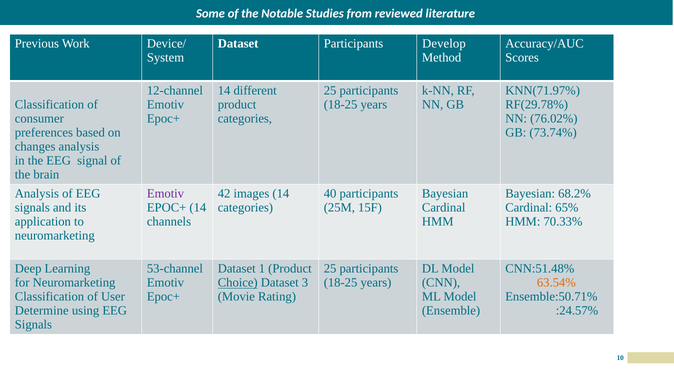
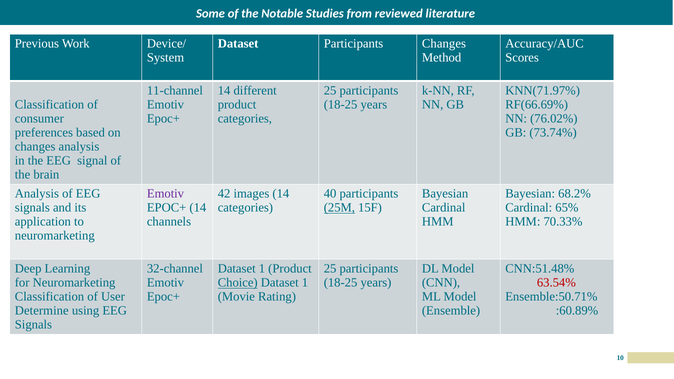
Participants Develop: Develop -> Changes (444, 44)
12-channel: 12-channel -> 11-channel (175, 91)
RF(29.78%: RF(29.78% -> RF(66.69% (537, 105)
25M underline: none -> present (339, 208)
53-channel: 53-channel -> 32-channel (175, 269)
3: 3 -> 1 (305, 283)
63.54% colour: orange -> red (556, 283)
:24.57%: :24.57% -> :60.89% (577, 311)
